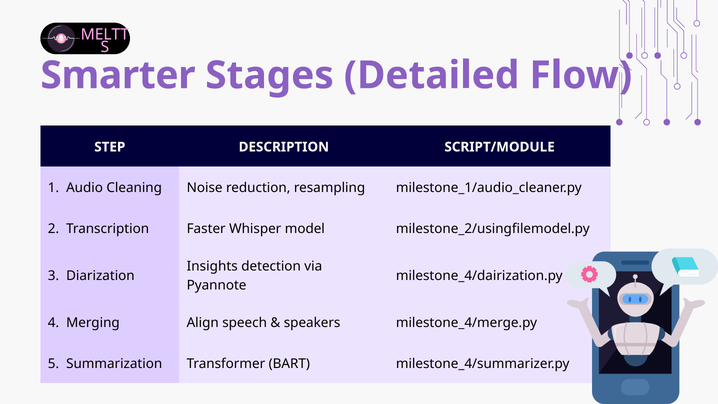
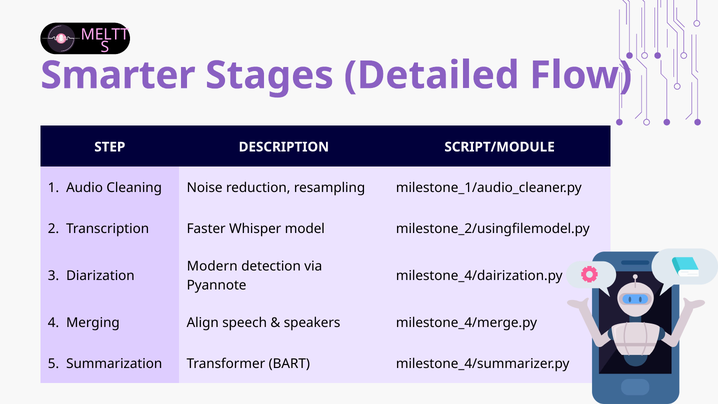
Insights: Insights -> Modern (212, 266)
